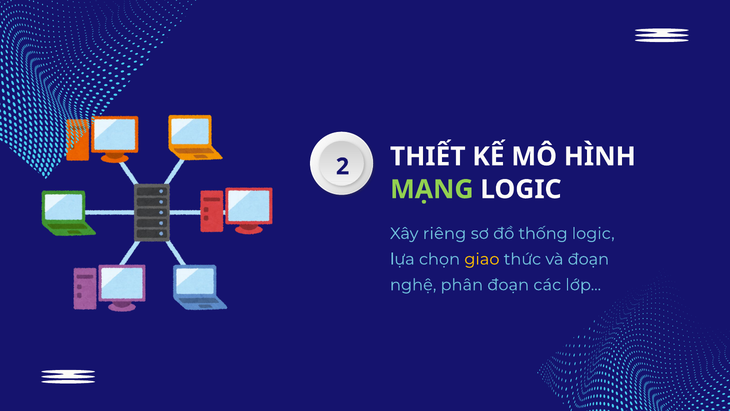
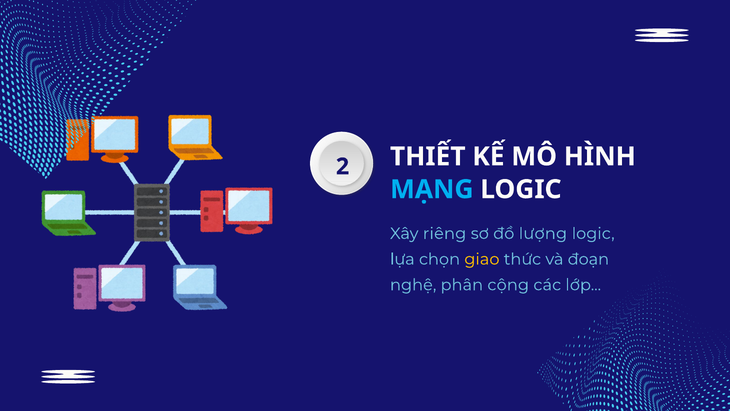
MẠNG colour: light green -> light blue (432, 189)
thống: thống -> lượng (543, 233)
phân đoạn: đoạn -> cộng (508, 285)
